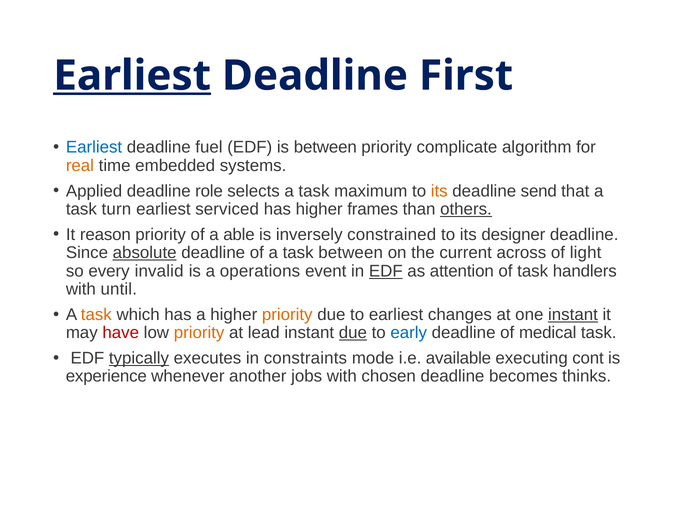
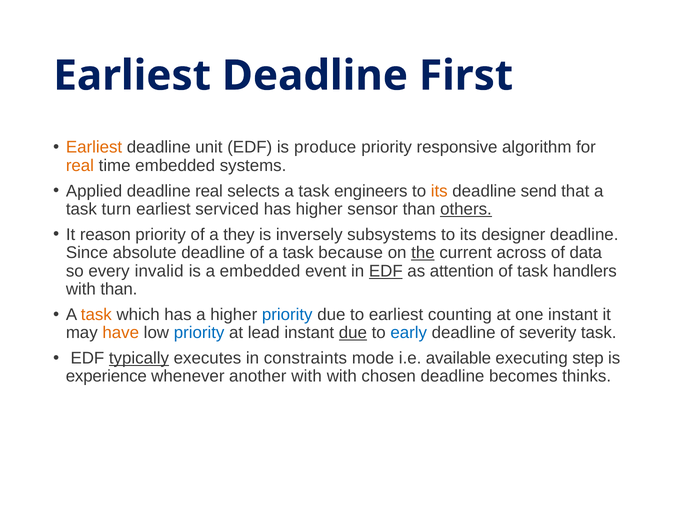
Earliest underline: present -> none (132, 76)
Earliest colour: blue -> orange (94, 147)
fuel: fuel -> unit (209, 147)
is between: between -> produce (325, 147)
complicate: complicate -> responsive (457, 147)
deadline role: role -> real (209, 191)
maximum: maximum -> engineers (371, 191)
frames: frames -> sensor (373, 209)
able: able -> they (239, 235)
constrained: constrained -> subsystems (392, 235)
absolute underline: present -> none (145, 253)
task between: between -> because (351, 253)
the underline: none -> present (423, 253)
light: light -> data (586, 253)
a operations: operations -> embedded (260, 271)
with until: until -> than (119, 289)
priority colour: orange -> blue (287, 315)
changes: changes -> counting (460, 315)
instant underline: present -> none (573, 315)
have colour: red -> orange (121, 333)
priority colour: orange -> blue (199, 333)
medical: medical -> severity (548, 333)
cont: cont -> step (588, 358)
another jobs: jobs -> with (307, 376)
